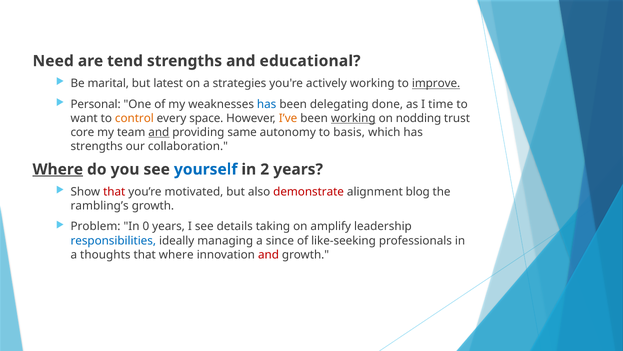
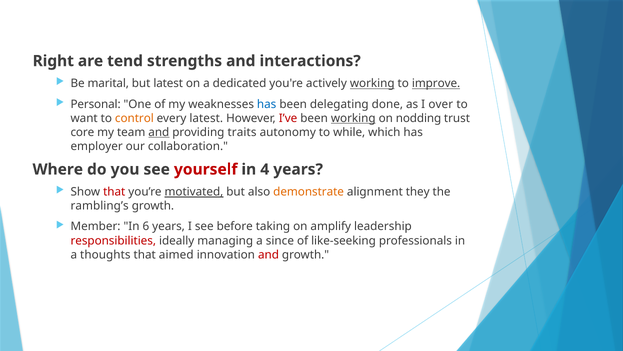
Need: Need -> Right (53, 61)
educational: educational -> interactions (310, 61)
strategies: strategies -> dedicated (240, 83)
working underline: none -> present (372, 83)
time: time -> over (441, 104)
every space: space -> latest (206, 118)
I’ve colour: orange -> red (288, 118)
same: same -> traits (242, 132)
basis: basis -> while (349, 132)
strengths: strengths -> employer (97, 146)
Where underline: present -> none (58, 169)
yourself colour: blue -> red (206, 169)
2: 2 -> 4 (265, 169)
motivated underline: none -> present (194, 192)
demonstrate colour: red -> orange (309, 192)
blog: blog -> they (418, 192)
Problem: Problem -> Member (96, 226)
0: 0 -> 6 (146, 226)
details: details -> before (235, 226)
responsibilities colour: blue -> red (113, 240)
that where: where -> aimed (176, 254)
